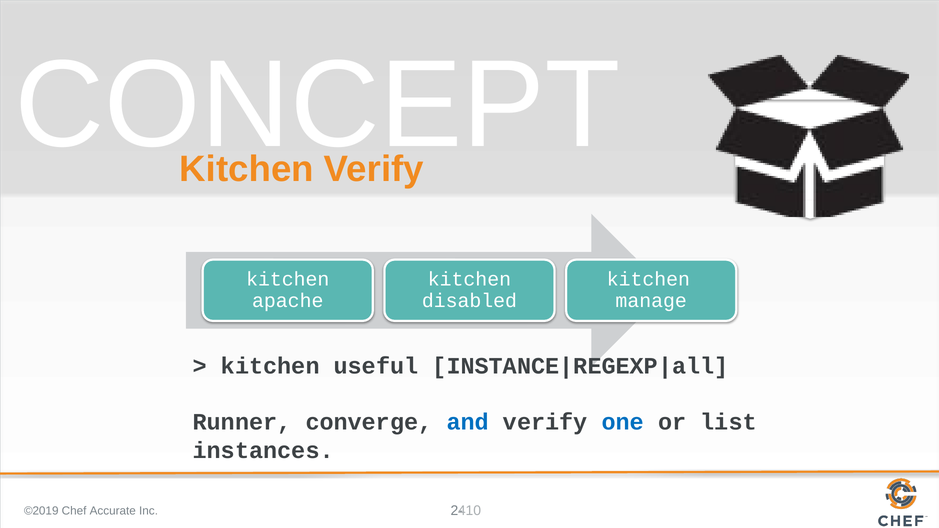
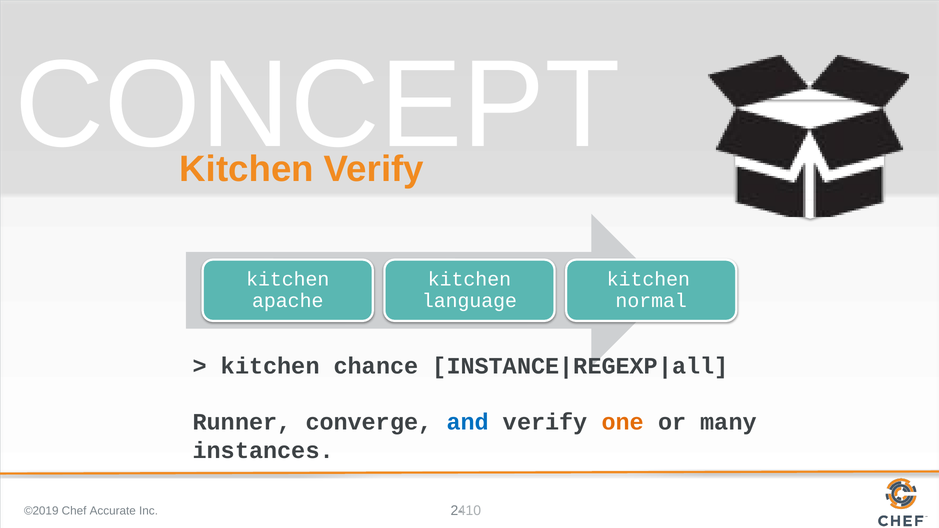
disabled: disabled -> language (469, 301)
manage: manage -> normal (651, 301)
useful: useful -> chance (376, 366)
one colour: blue -> orange (623, 422)
list: list -> many (729, 422)
